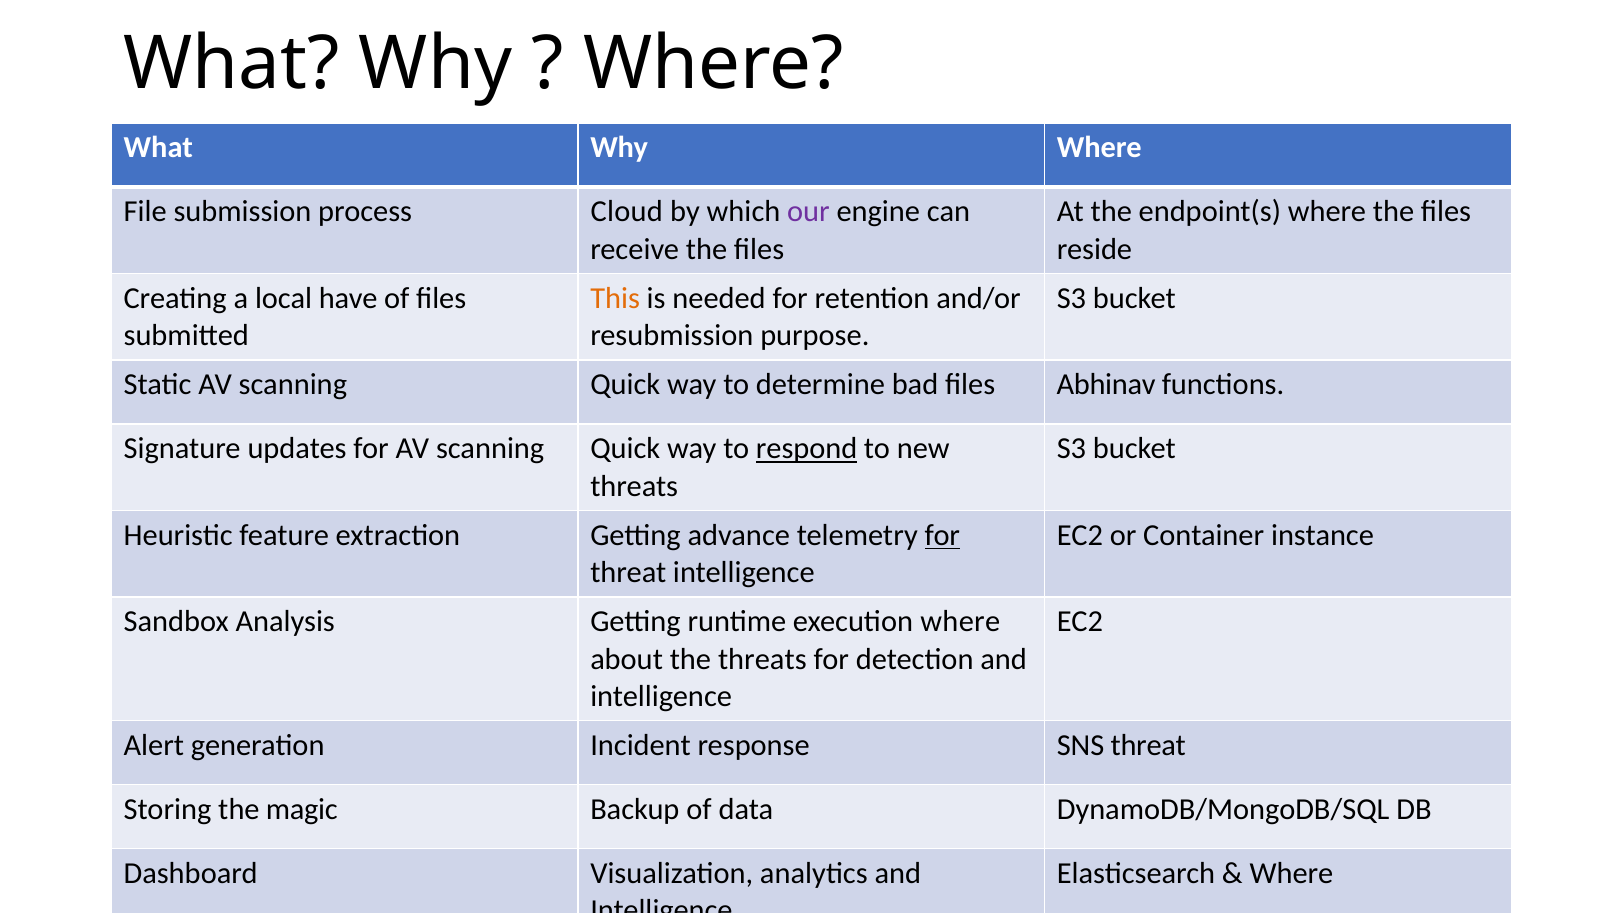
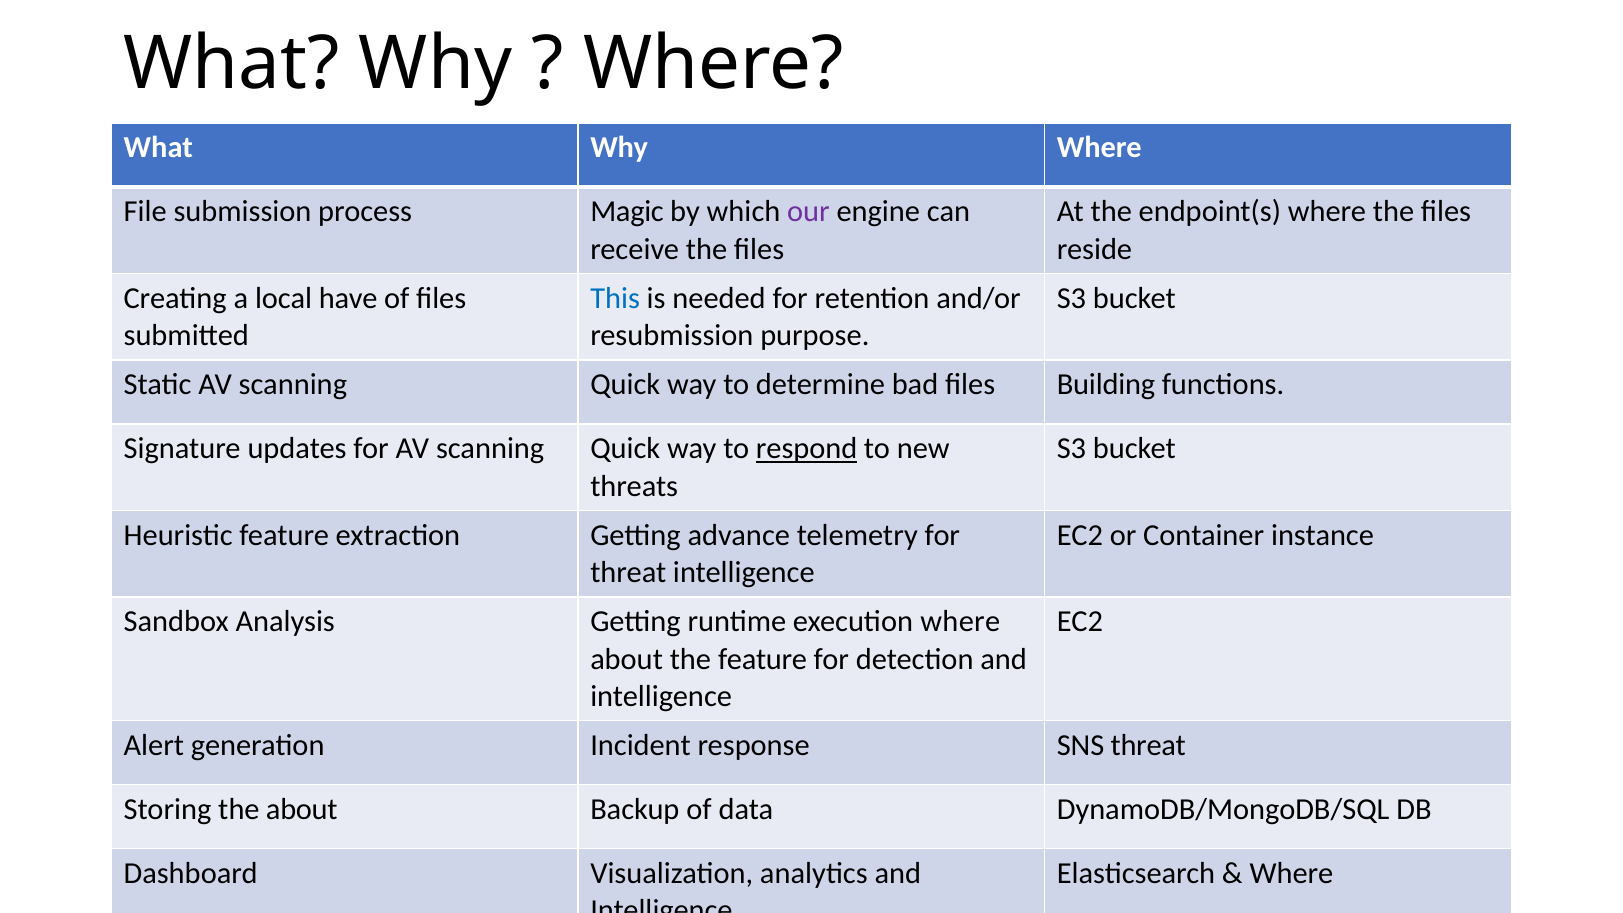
Cloud: Cloud -> Magic (627, 212)
This colour: orange -> blue (615, 298)
Abhinav: Abhinav -> Building (1106, 385)
for underline: present -> none (942, 535)
the threats: threats -> feature (763, 659)
the magic: magic -> about (302, 809)
